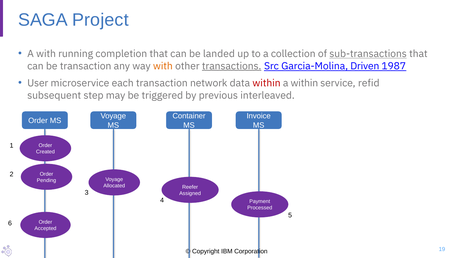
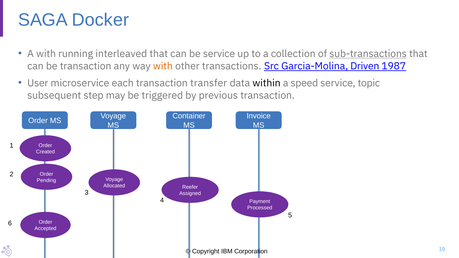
Project: Project -> Docker (100, 20)
completion: completion -> interleaved (121, 54)
be landed: landed -> service (219, 54)
transactions underline: present -> none (232, 66)
network: network -> transfer (209, 83)
within colour: red -> black (267, 83)
a within: within -> speed (304, 83)
refid: refid -> topic (369, 83)
previous interleaved: interleaved -> transaction (268, 95)
